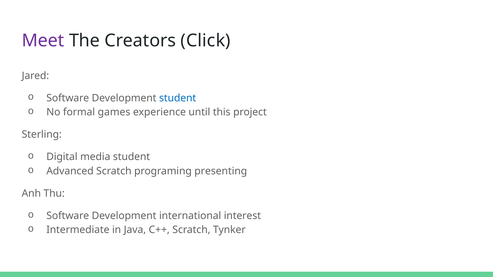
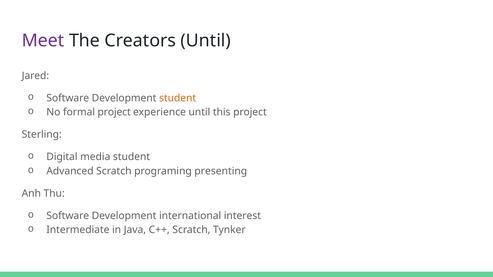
Creators Click: Click -> Until (206, 41)
student colour: blue -> orange (178, 98)
formal games: games -> project (114, 112)
